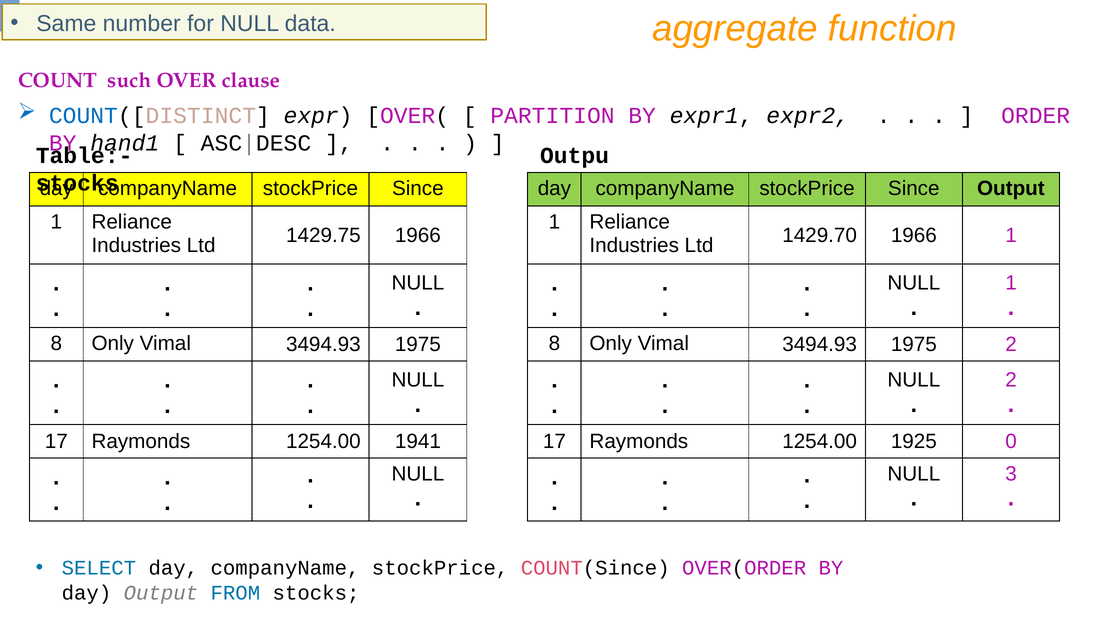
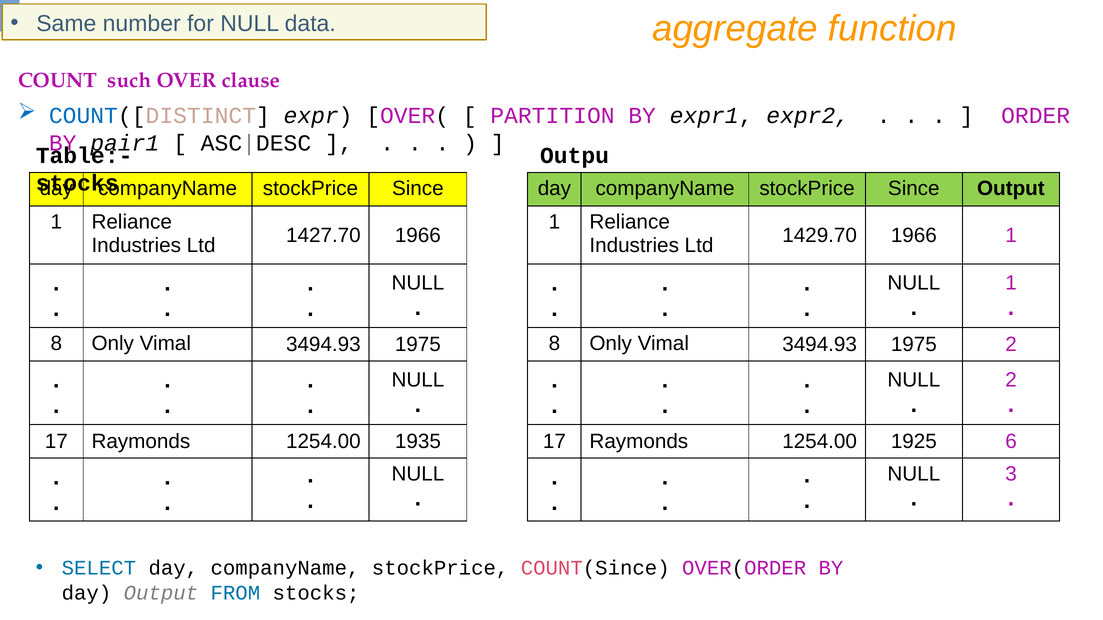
hand1: hand1 -> pair1 (125, 143)
1429.75: 1429.75 -> 1427.70 (323, 235)
1941: 1941 -> 1935 (418, 442)
0: 0 -> 6 (1011, 442)
